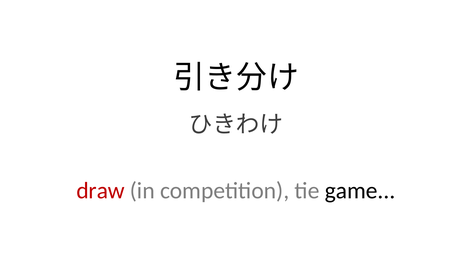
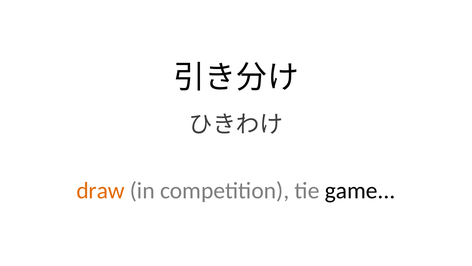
draw colour: red -> orange (101, 190)
